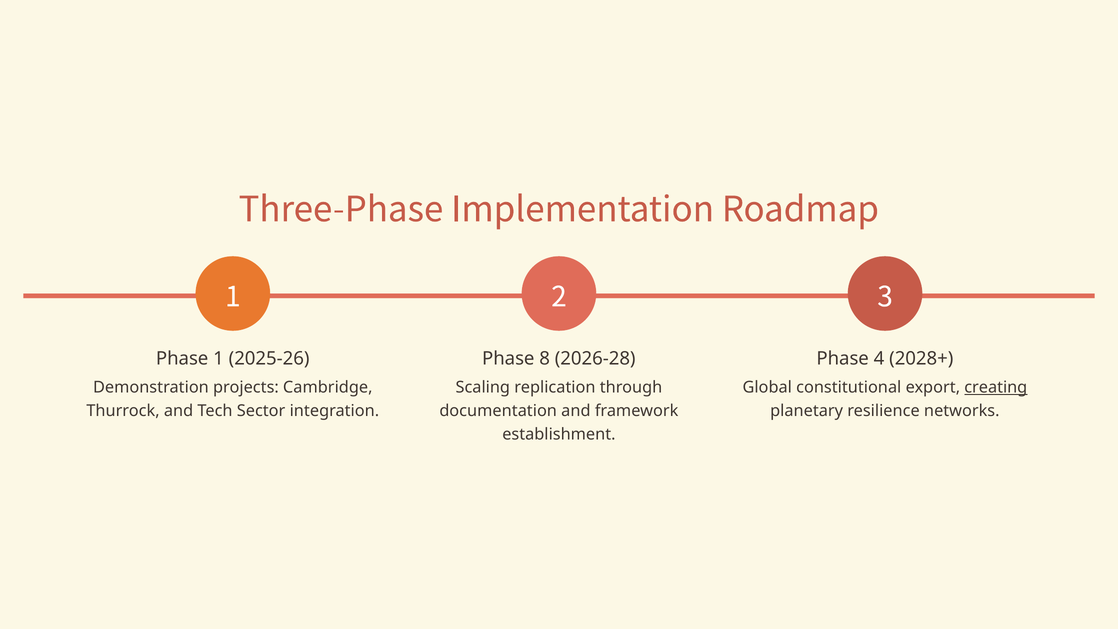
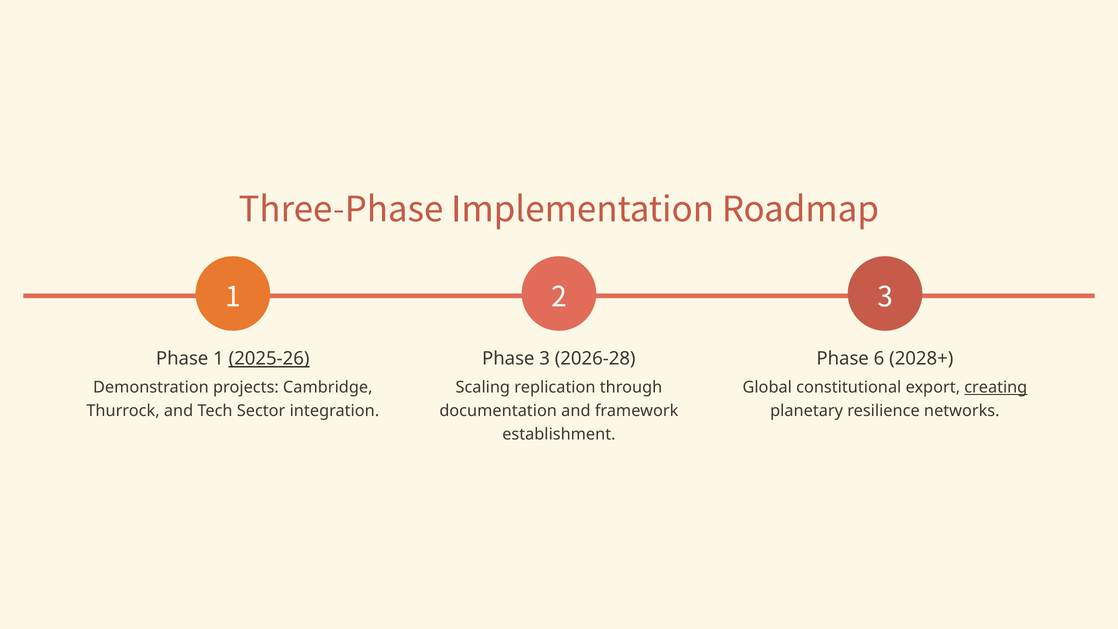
2025-26 underline: none -> present (269, 359)
Phase 8: 8 -> 3 (545, 359)
4: 4 -> 6 (879, 359)
